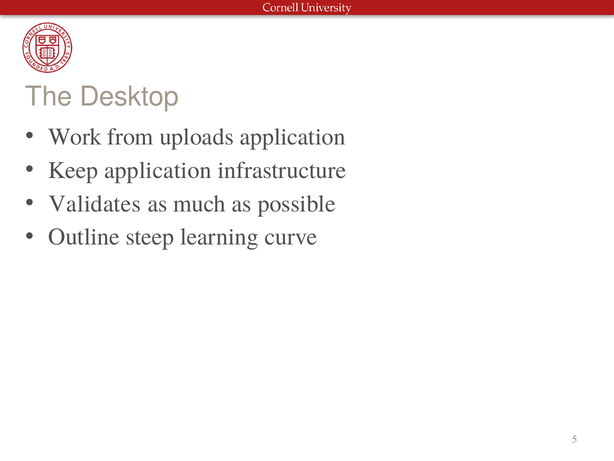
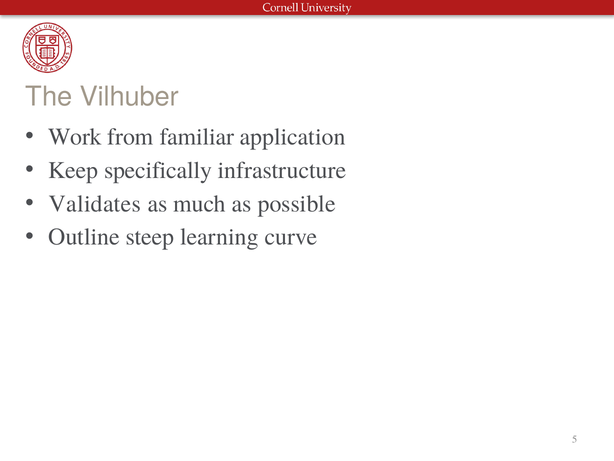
Desktop: Desktop -> Vilhuber (129, 97)
uploads: uploads -> familiar (197, 137)
Keep application: application -> specifically (158, 170)
